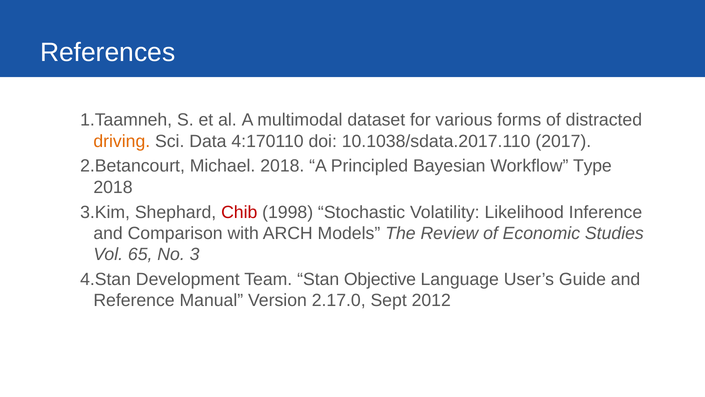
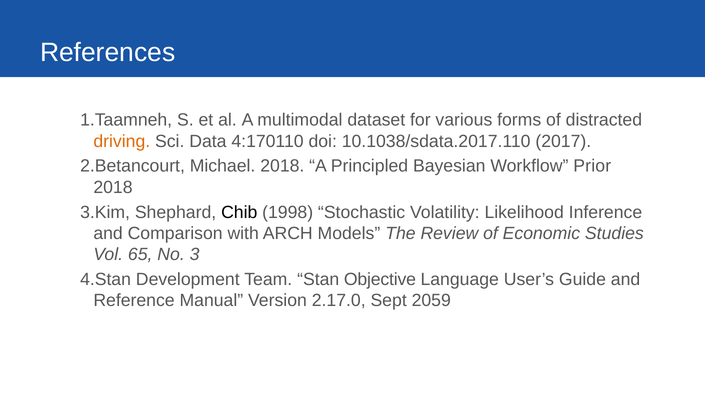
Type: Type -> Prior (592, 166)
Chib colour: red -> black (239, 212)
2012: 2012 -> 2059 (431, 300)
